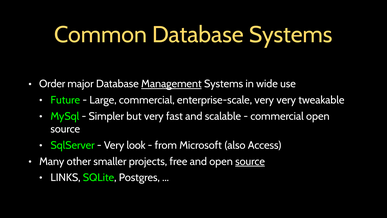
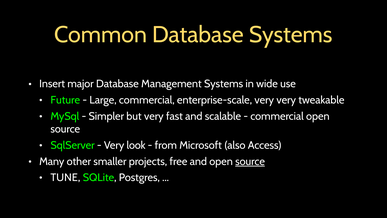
Order: Order -> Insert (52, 84)
Management underline: present -> none (171, 84)
LINKS: LINKS -> TUNE (65, 177)
